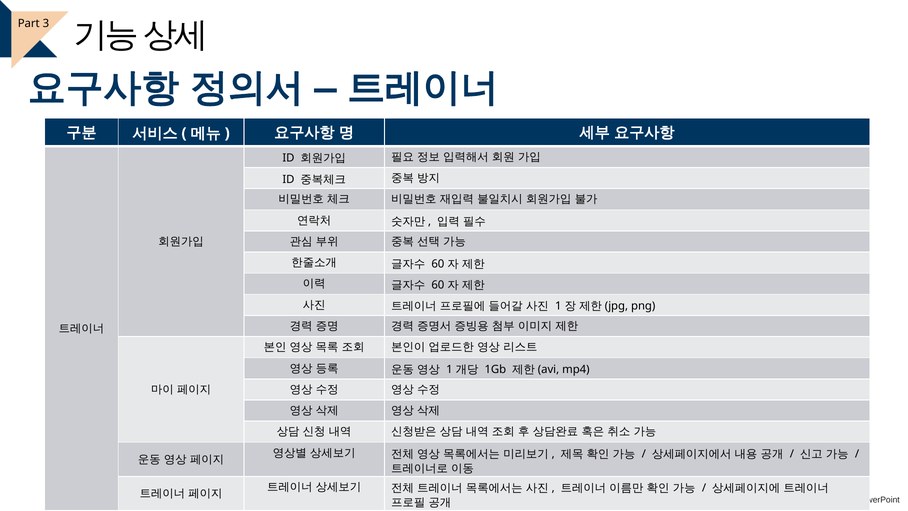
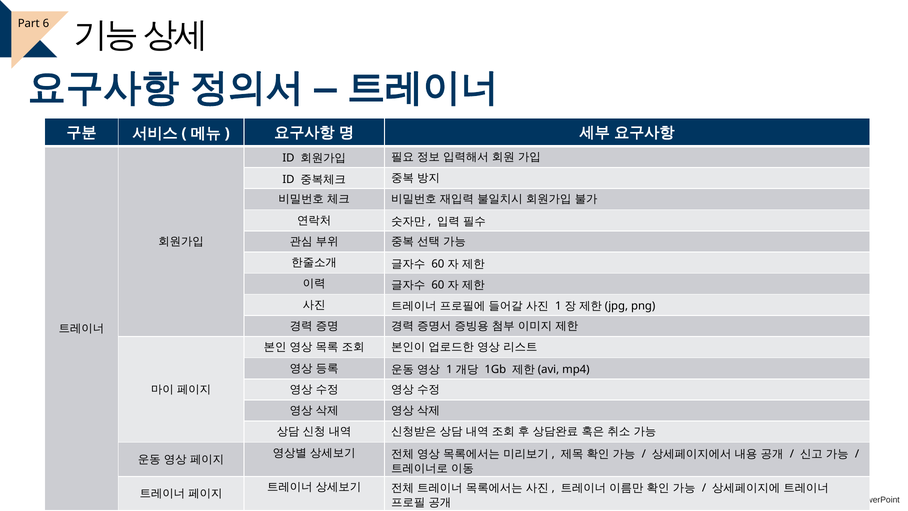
3: 3 -> 6 (46, 23)
